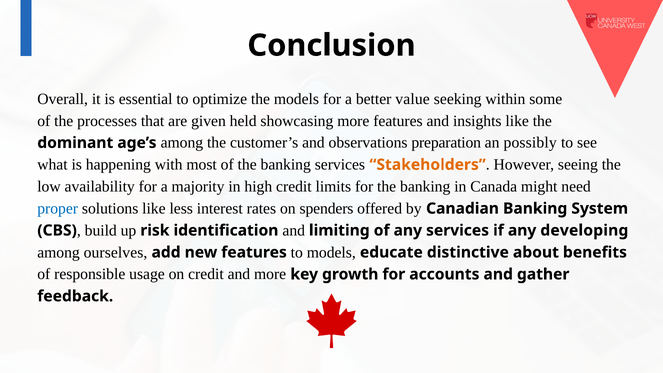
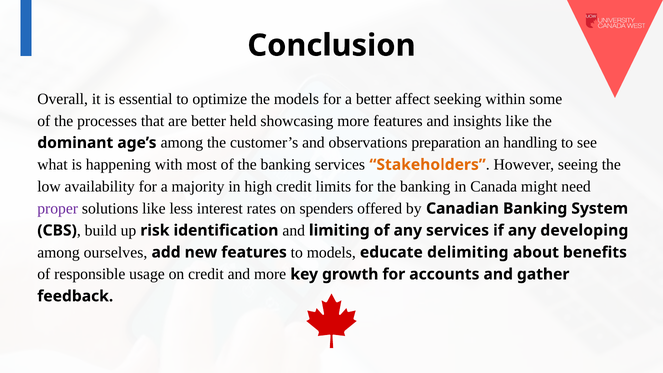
value: value -> affect (413, 99)
are given: given -> better (209, 121)
possibly: possibly -> handling (530, 143)
proper colour: blue -> purple (58, 208)
distinctive: distinctive -> delimiting (468, 252)
